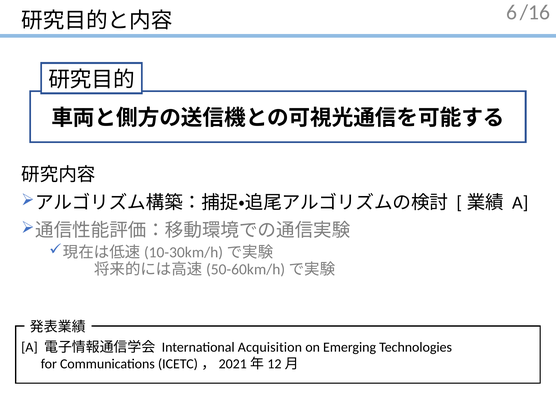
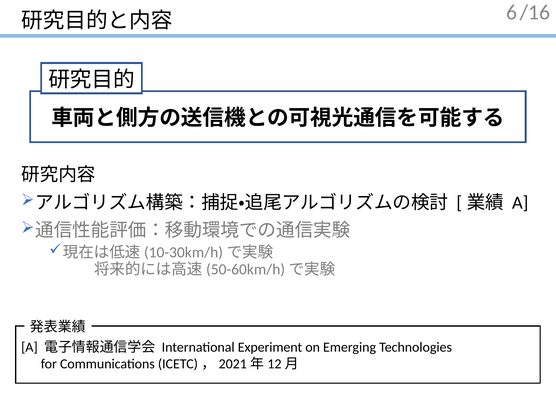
Acquisition: Acquisition -> Experiment (270, 347)
